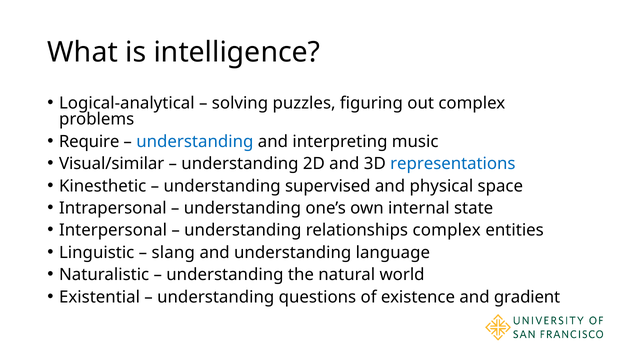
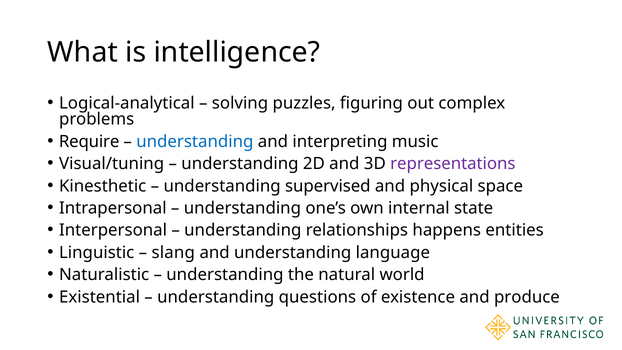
Visual/similar: Visual/similar -> Visual/tuning (112, 164)
representations colour: blue -> purple (453, 164)
relationships complex: complex -> happens (447, 230)
gradient: gradient -> produce (527, 297)
